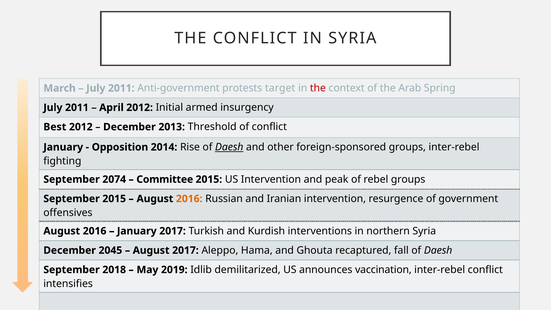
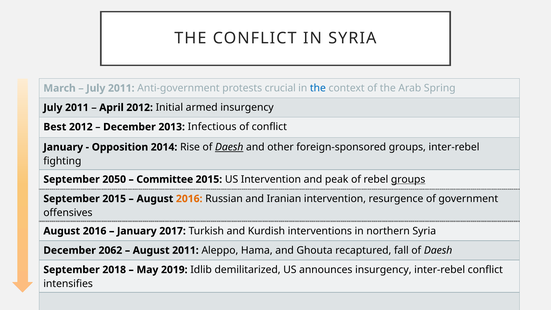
target: target -> crucial (280, 88)
the colour: red -> blue (318, 88)
Threshold: Threshold -> Infectious (212, 127)
2074: 2074 -> 2050 (114, 179)
groups underline: none -> present (408, 179)
2045: 2045 -> 2062 (110, 250)
August 2017: 2017 -> 2011 (185, 250)
announces vaccination: vaccination -> insurgency (383, 270)
